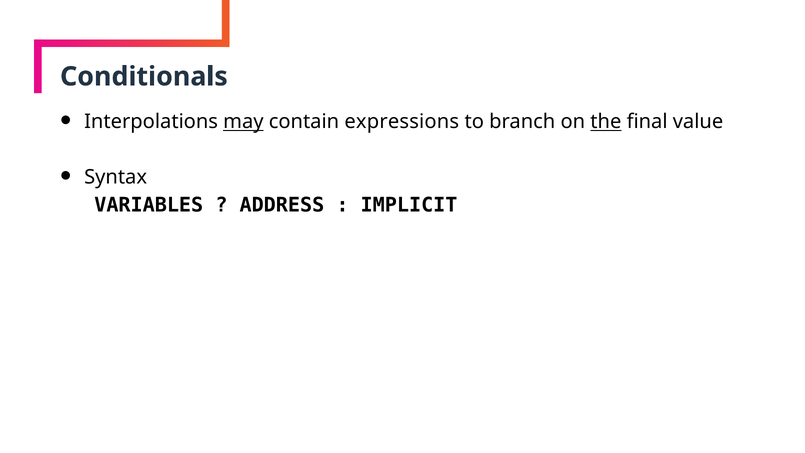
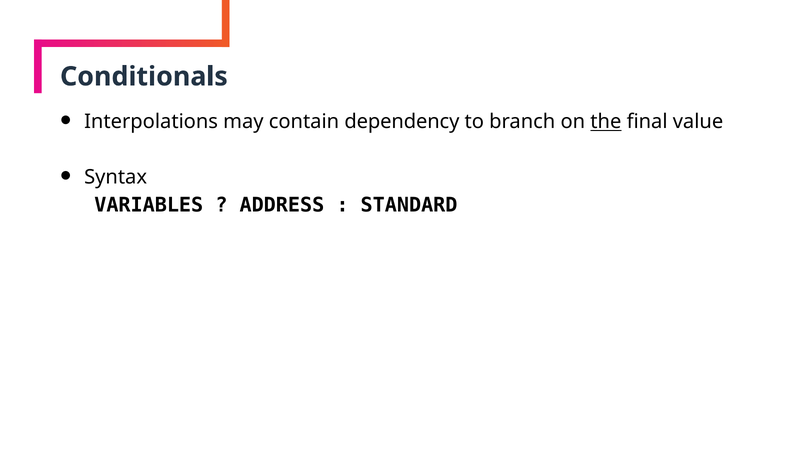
may underline: present -> none (243, 122)
expressions: expressions -> dependency (402, 122)
IMPLICIT: IMPLICIT -> STANDARD (409, 205)
